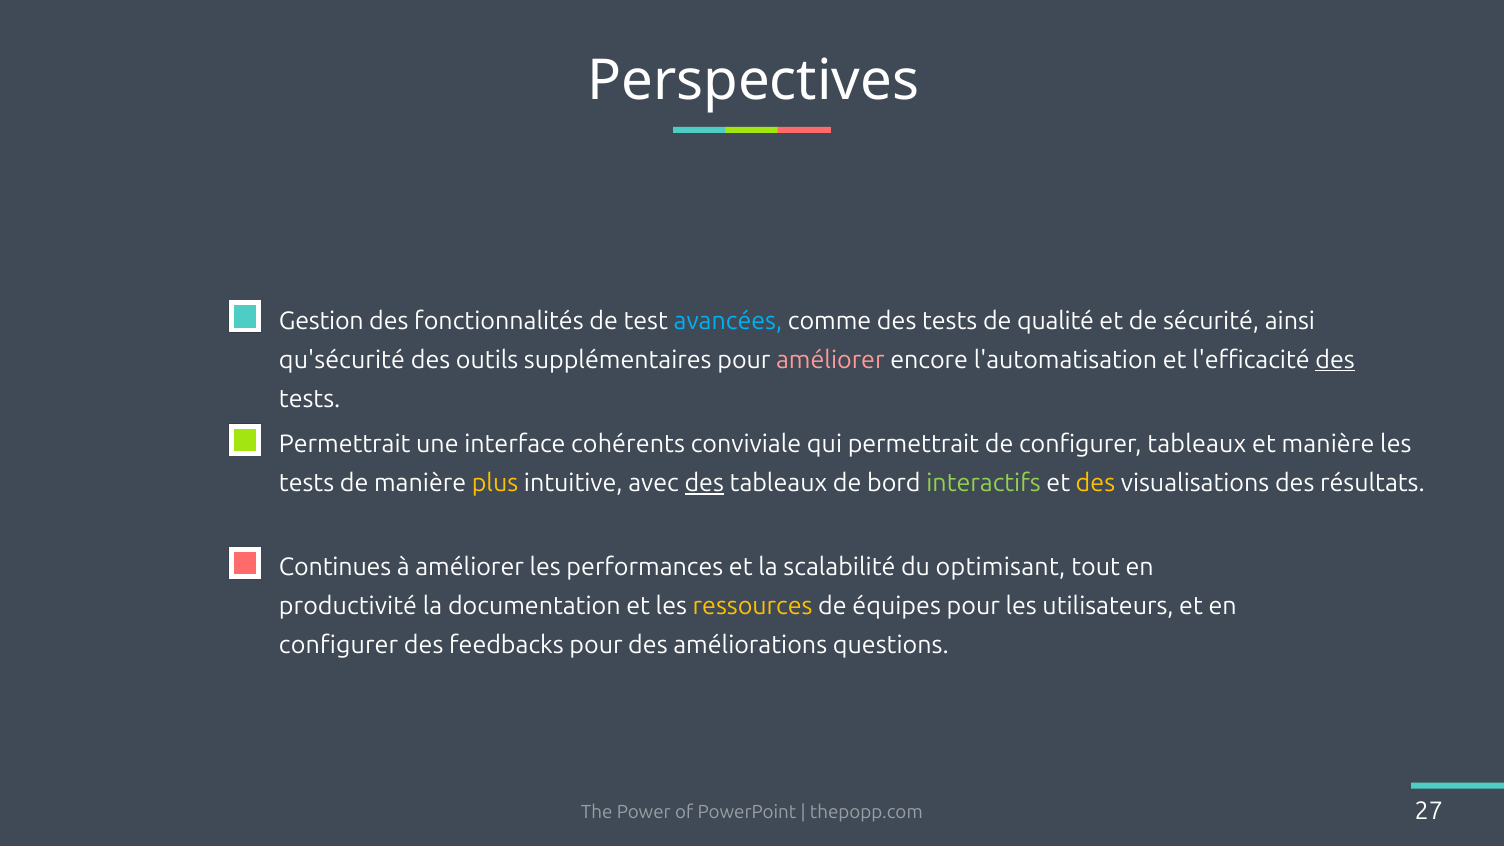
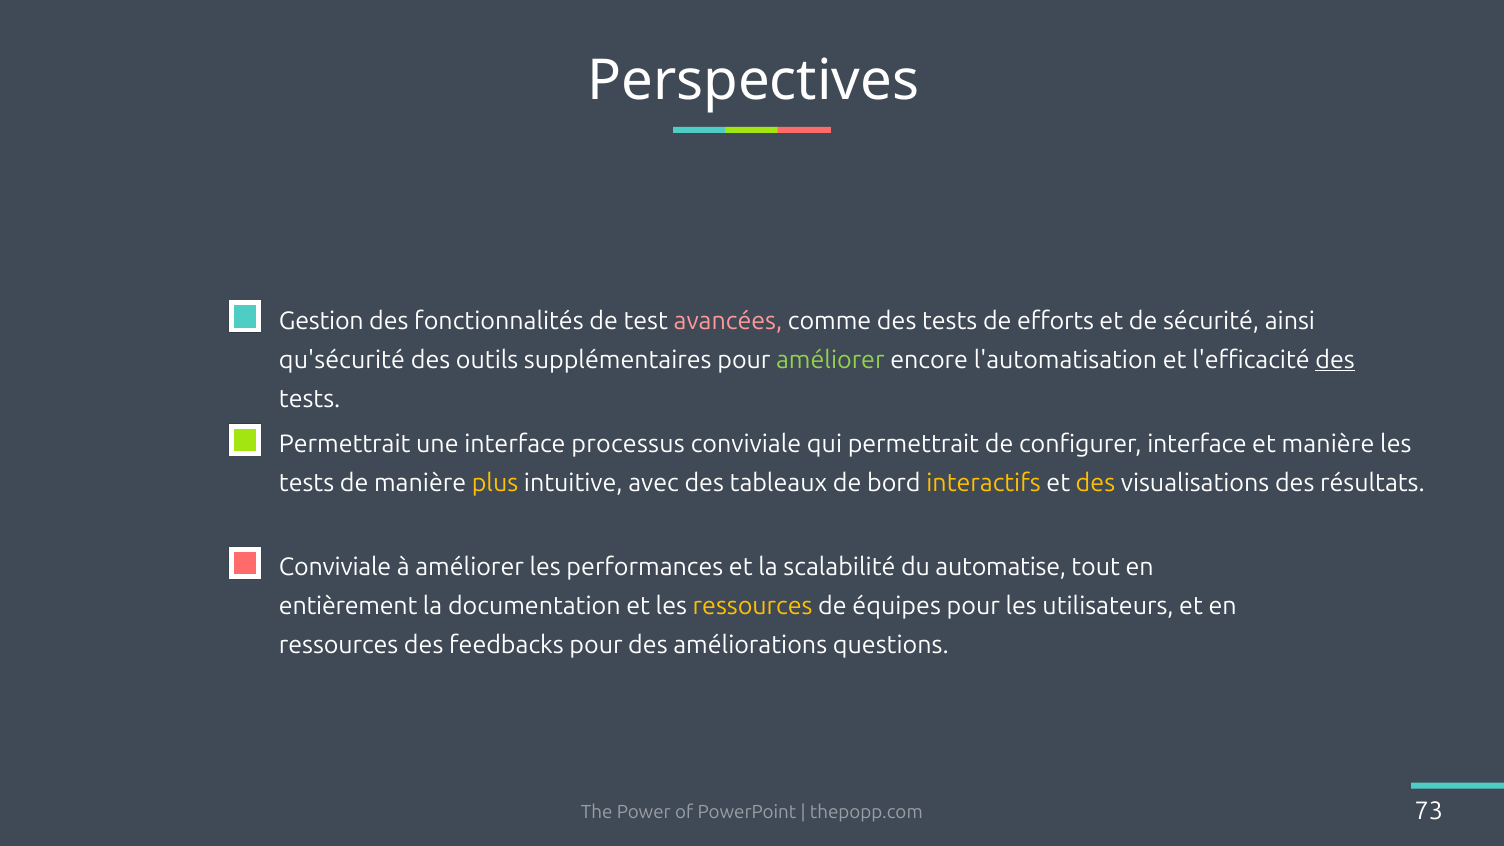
avancées colour: light blue -> pink (728, 321)
qualité: qualité -> efforts (1056, 321)
améliorer colour: pink -> light green (830, 360)
cohérents: cohérents -> processus (628, 444)
configurer tableaux: tableaux -> interface (1197, 444)
des underline: present -> none (704, 483)
interactifs colour: light green -> yellow (984, 483)
Continues: Continues -> Conviviale (335, 567)
optimisant: optimisant -> automatise (1001, 567)
productivité: productivité -> entièrement (348, 607)
configurer: configurer -> ressources (339, 646)
27: 27 -> 73 (1429, 811)
